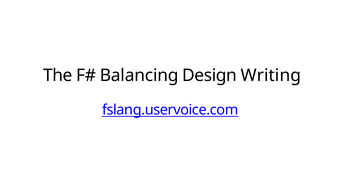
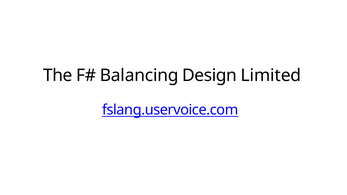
Writing: Writing -> Limited (271, 76)
